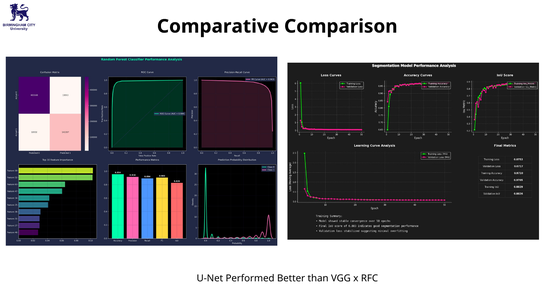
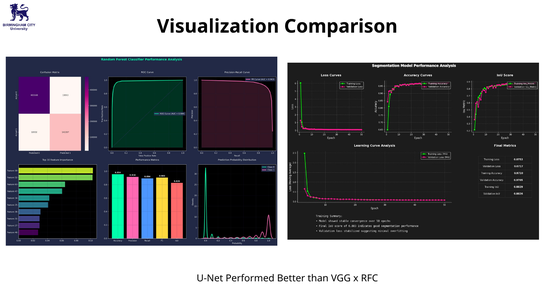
Comparative: Comparative -> Visualization (218, 26)
